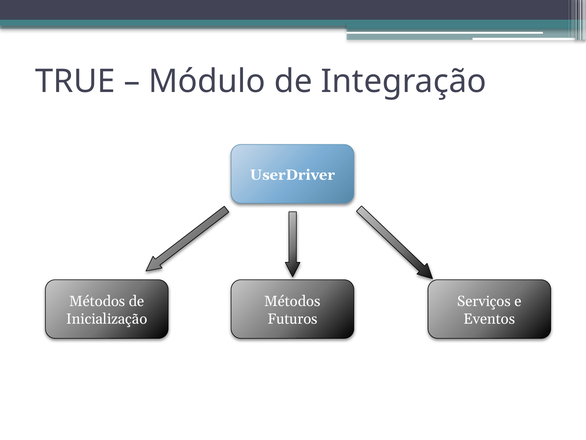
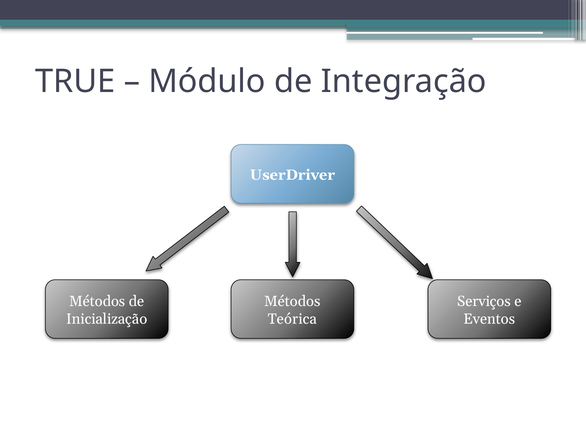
Futuros: Futuros -> Teórica (292, 319)
